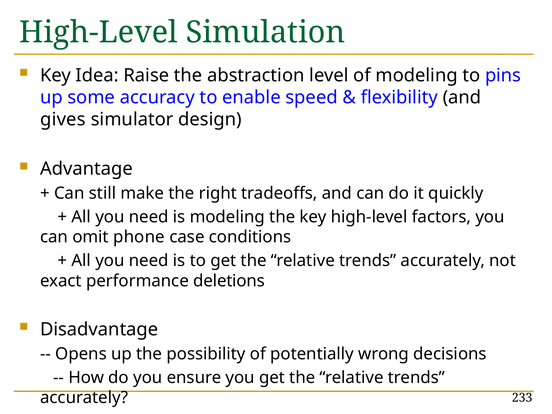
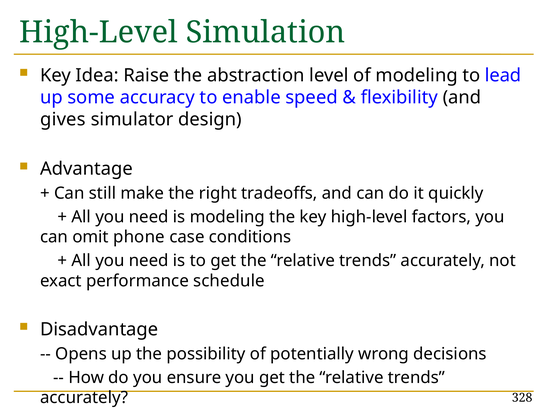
pins: pins -> lead (503, 75)
deletions: deletions -> schedule (229, 281)
233: 233 -> 328 (522, 398)
